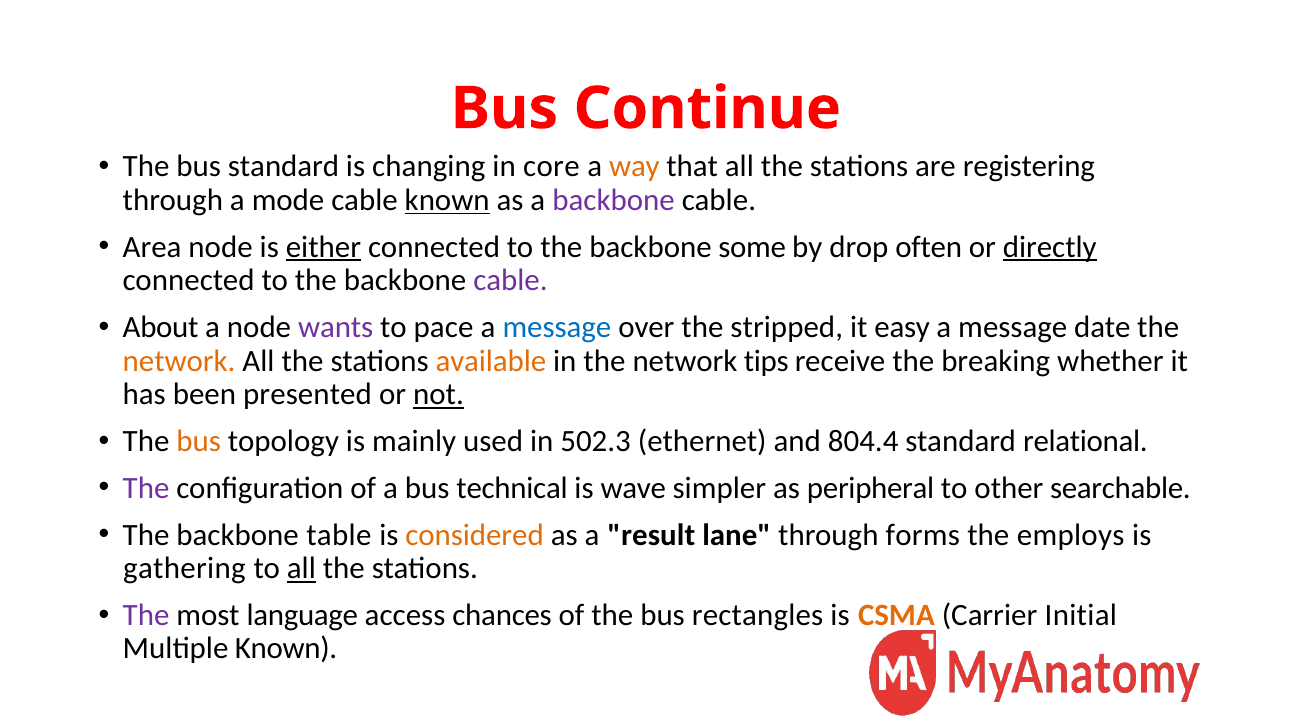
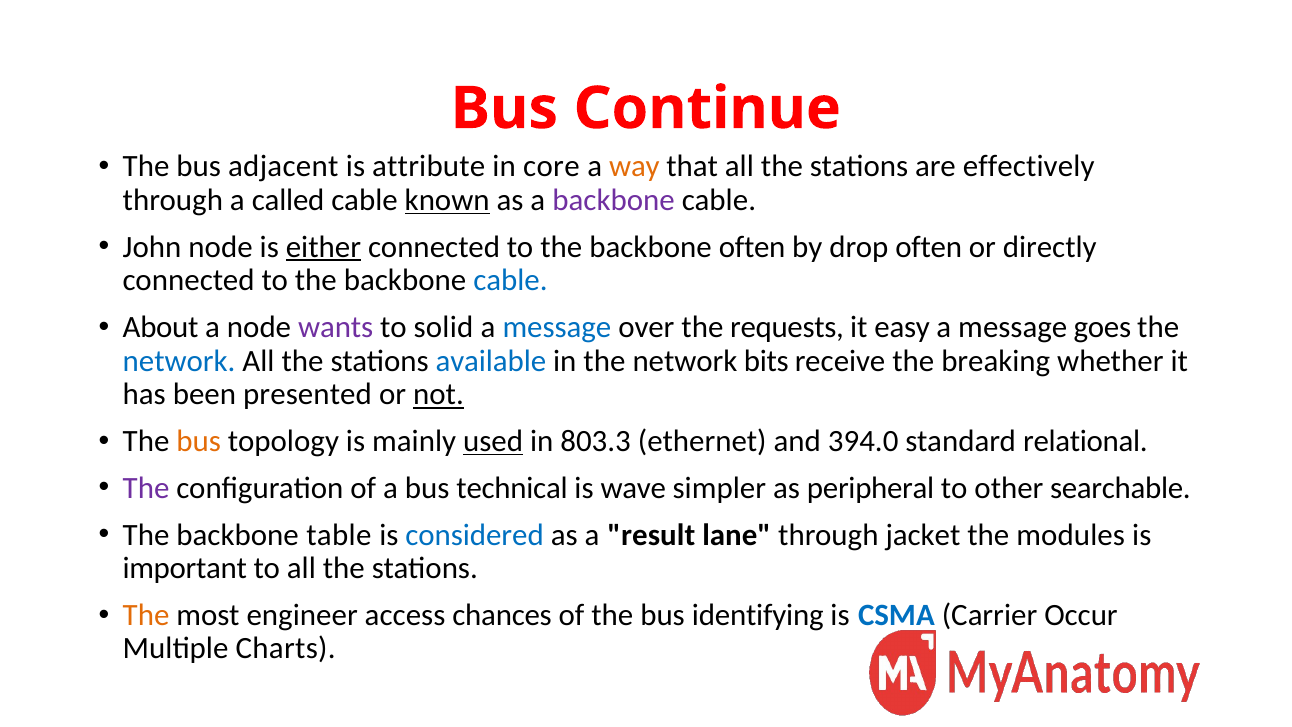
bus standard: standard -> adjacent (283, 167)
changing: changing -> attribute (429, 167)
registering: registering -> effectively (1029, 167)
mode: mode -> called (288, 200)
Area: Area -> John (152, 247)
backbone some: some -> often (752, 247)
directly underline: present -> none (1050, 247)
cable colour: purple -> blue (510, 280)
pace: pace -> solid (443, 327)
stripped: stripped -> requests (787, 327)
date: date -> goes (1102, 327)
network colour: orange -> blue (179, 361)
available colour: orange -> blue (491, 361)
tips: tips -> bits (766, 361)
used underline: none -> present (493, 441)
502.3: 502.3 -> 803.3 (596, 441)
804.4: 804.4 -> 394.0 (863, 441)
considered colour: orange -> blue (475, 535)
forms: forms -> jacket (923, 535)
employs: employs -> modules (1071, 535)
gathering: gathering -> important (185, 568)
all underline: present -> none (301, 568)
The colour: purple -> orange (146, 615)
language: language -> engineer (302, 615)
rectangles: rectangles -> identifying (758, 615)
CSMA colour: orange -> blue (896, 615)
Initial: Initial -> Occur (1081, 615)
Multiple Known: Known -> Charts (286, 649)
